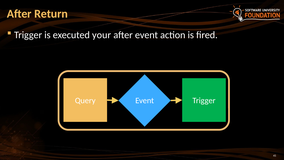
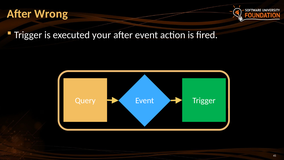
Return: Return -> Wrong (51, 14)
